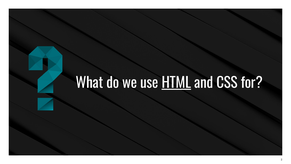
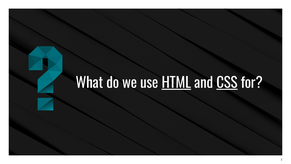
CSS underline: none -> present (227, 83)
